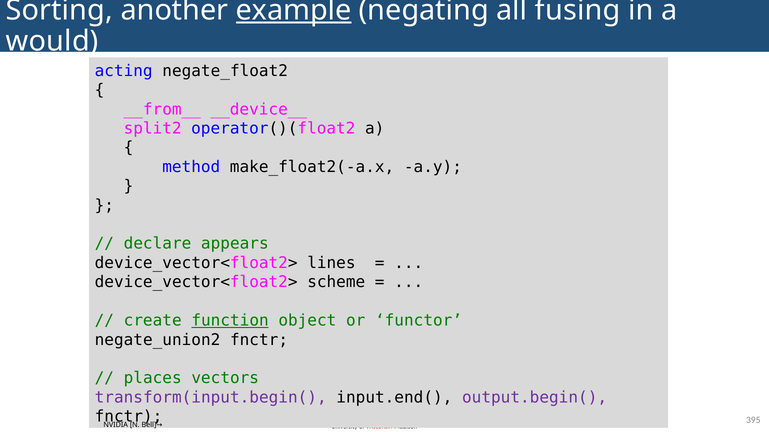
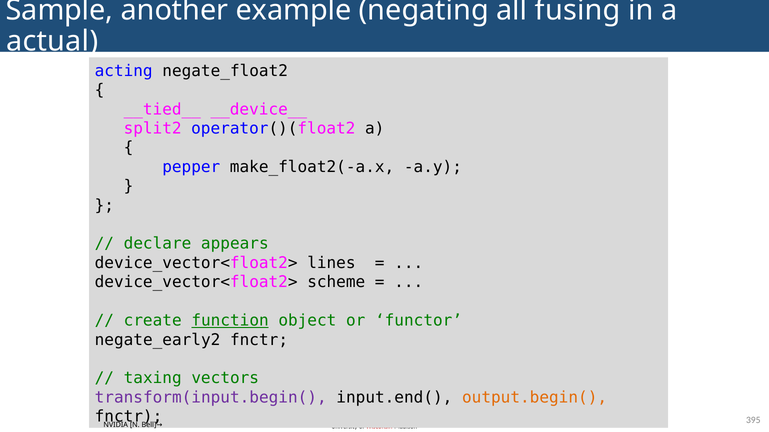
Sorting: Sorting -> Sample (59, 10)
example underline: present -> none (294, 10)
would: would -> actual (52, 41)
__from__: __from__ -> __tied__ (162, 109)
method: method -> pepper (191, 167)
negate_union2: negate_union2 -> negate_early2 (158, 340)
places: places -> taxing (153, 379)
output.begin( colour: purple -> orange (535, 398)
